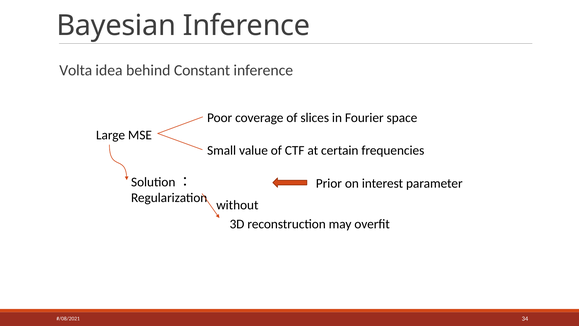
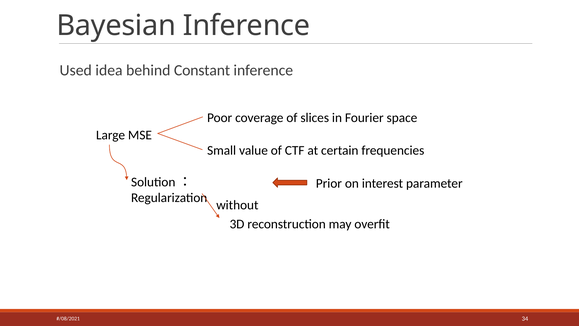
Volta: Volta -> Used (76, 70)
